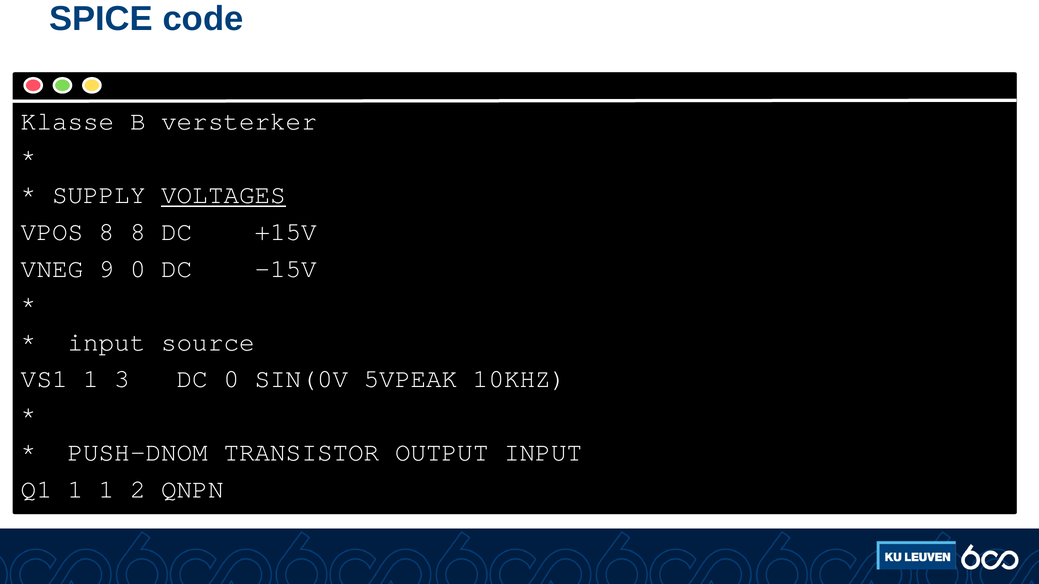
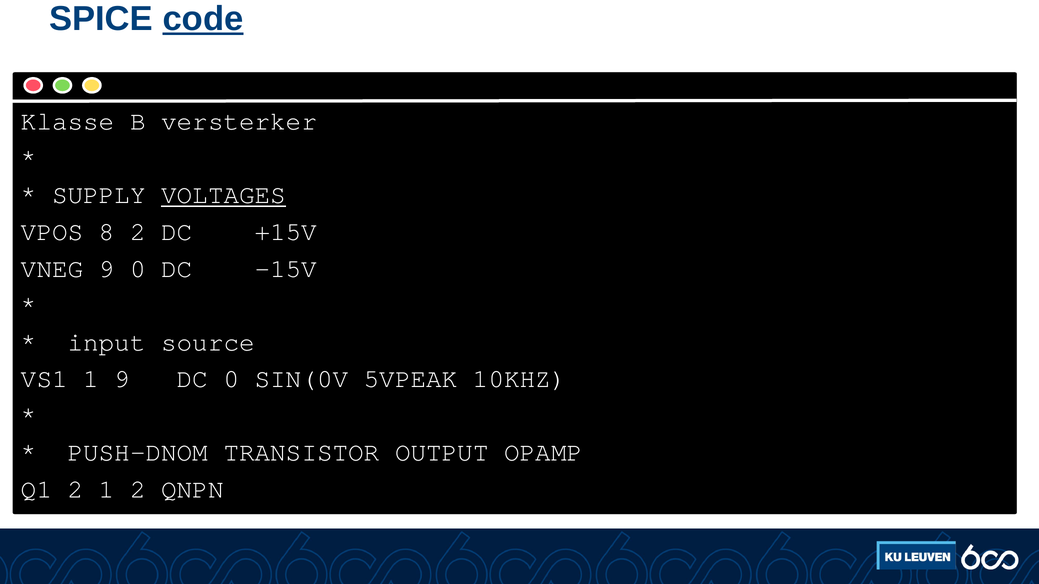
code underline: none -> present (203, 19)
8 8: 8 -> 2 (138, 232)
1 3: 3 -> 9 (122, 379)
OUTPUT INPUT: INPUT -> OPAMP (543, 453)
Q1 1: 1 -> 2 (75, 490)
